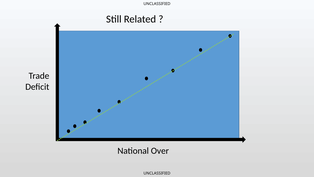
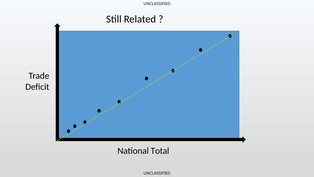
Over: Over -> Total (160, 151)
